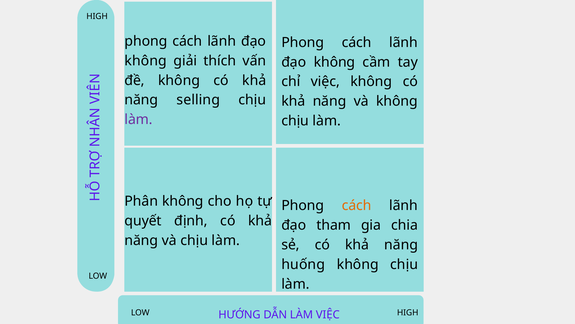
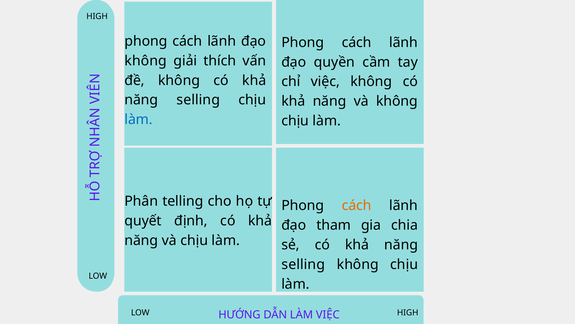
không: không -> quyền (334, 62)
làm colour: purple -> blue (139, 119)
Phân không: không -> telling (183, 201)
huống: huống -> selling (303, 264)
